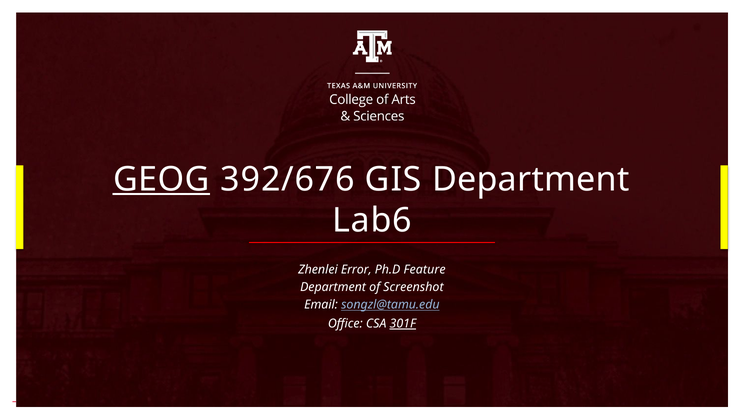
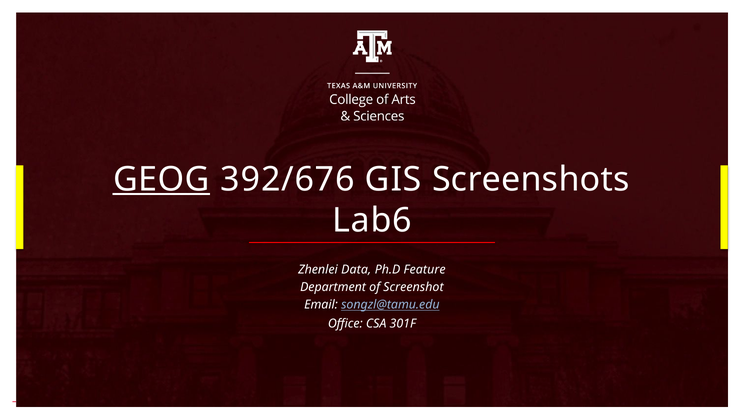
GIS Department: Department -> Screenshots (531, 179)
Error: Error -> Data (356, 270)
301F underline: present -> none (403, 323)
